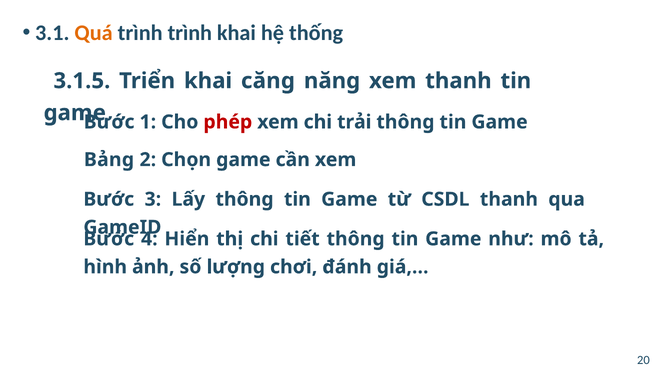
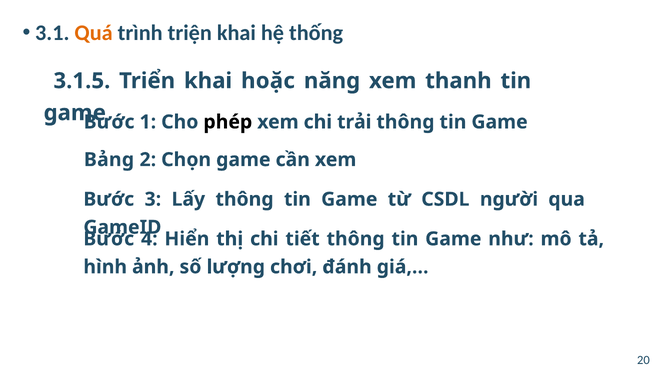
trình trình: trình -> triện (190, 33)
căng: căng -> hoặc (268, 81)
phép colour: red -> black (228, 122)
CSDL thanh: thanh -> người (509, 199)
